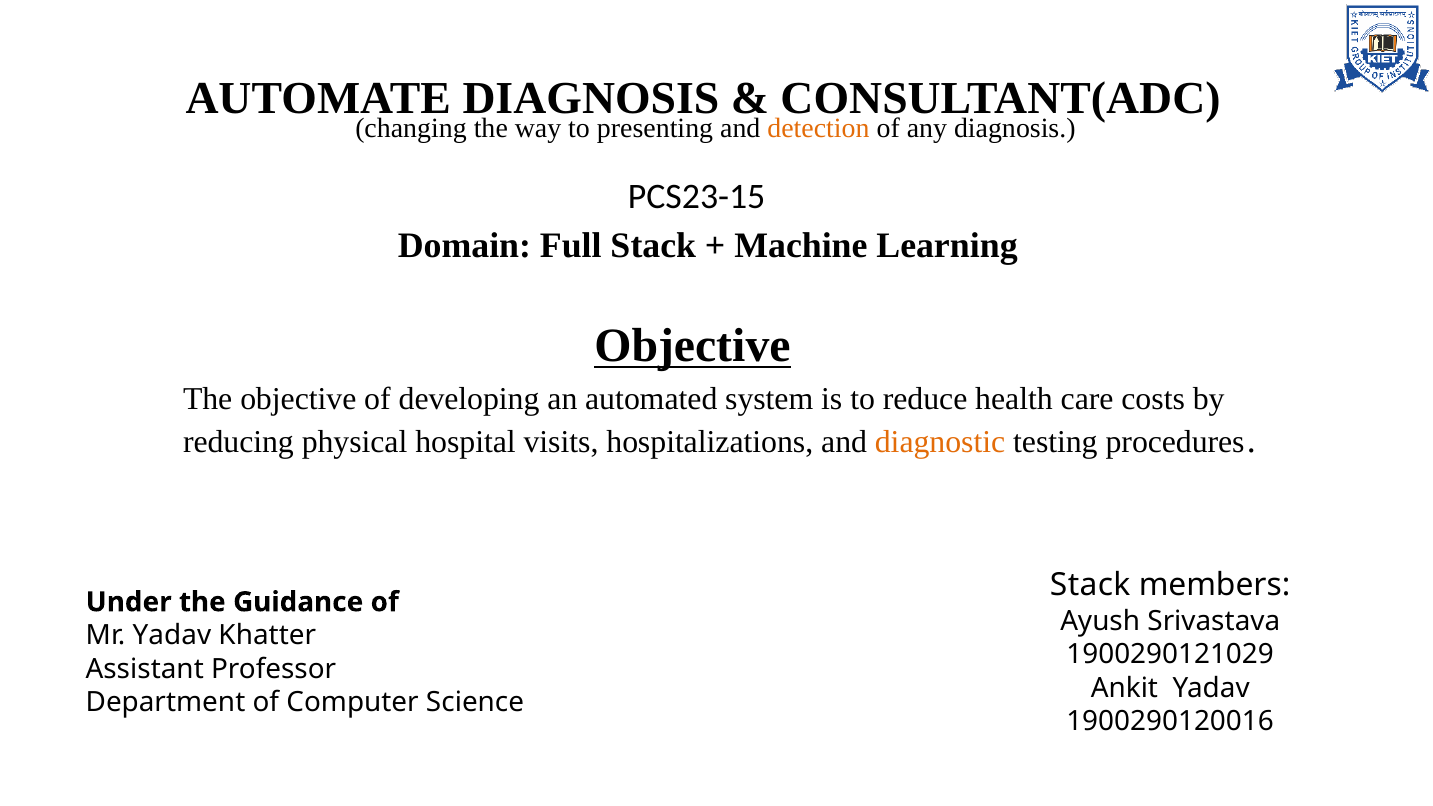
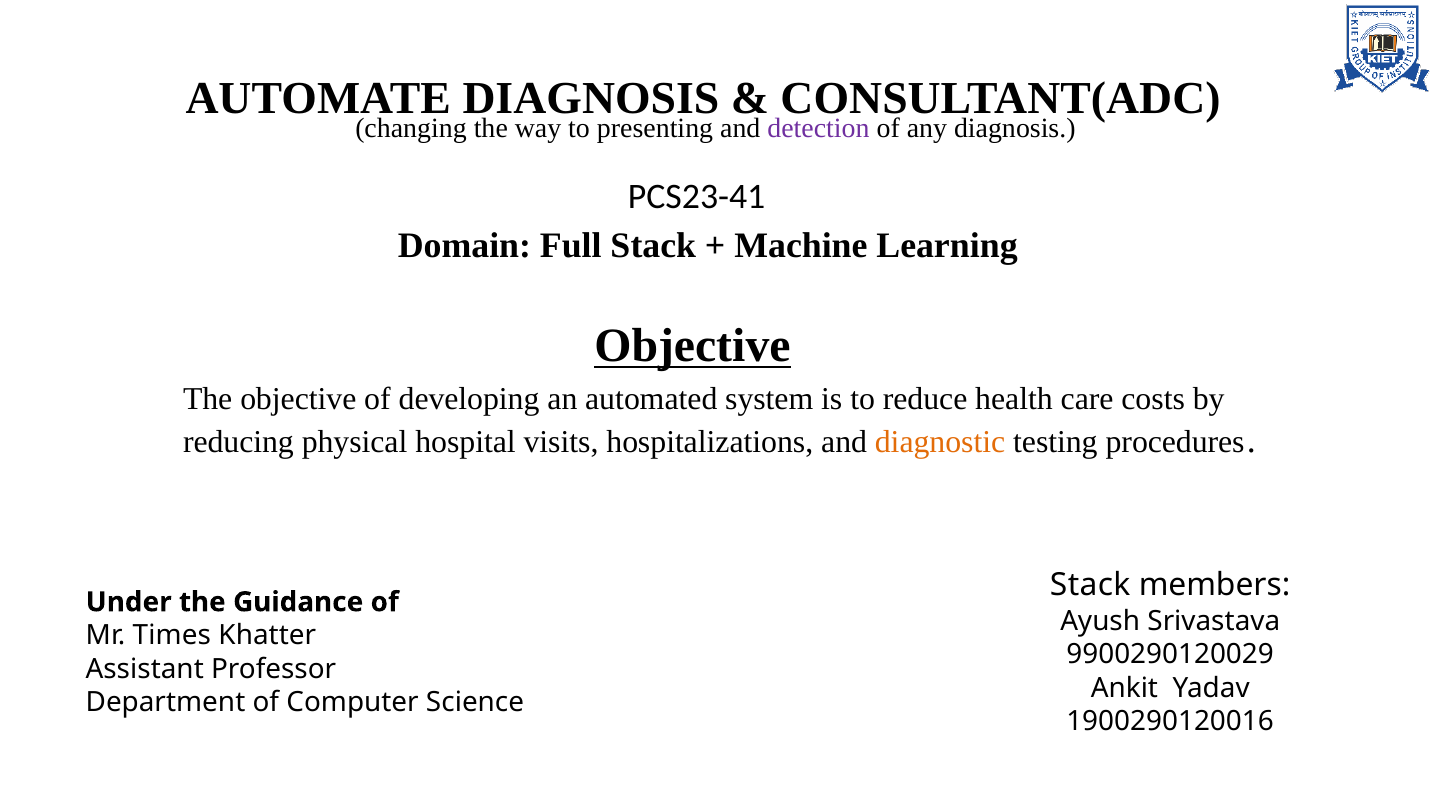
detection colour: orange -> purple (818, 129)
PCS23-15: PCS23-15 -> PCS23-41 (697, 197)
Mr Yadav: Yadav -> Times (172, 636)
1900290121029: 1900290121029 -> 9900290120029 (1170, 655)
